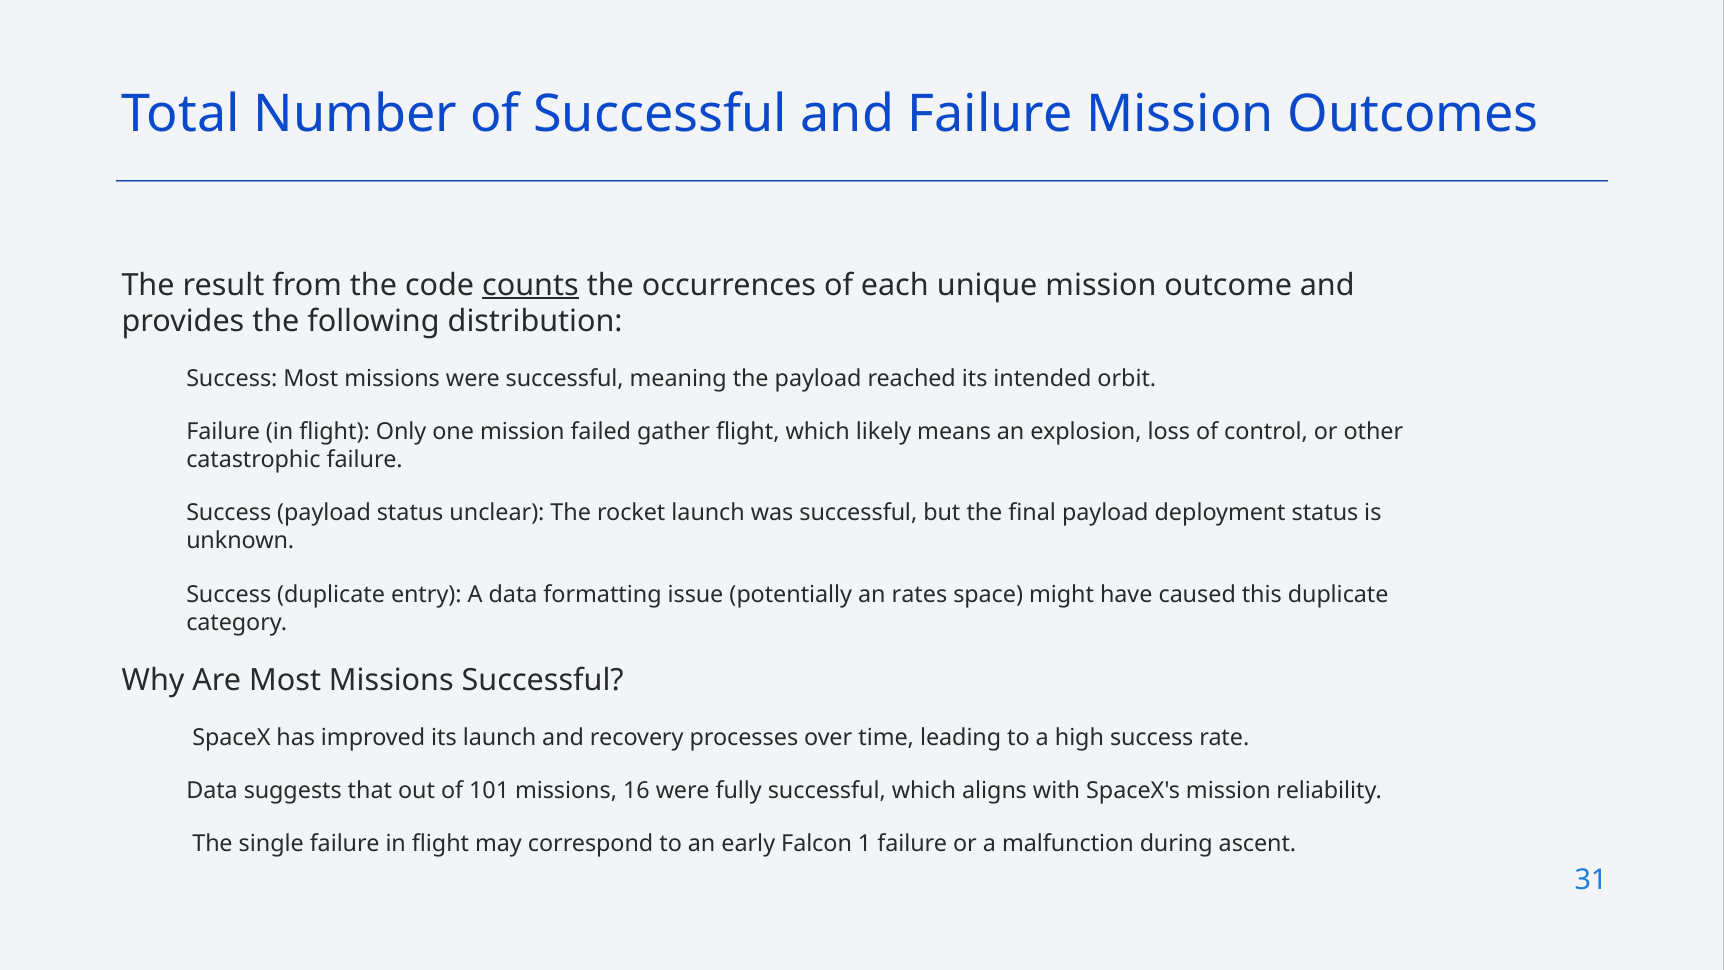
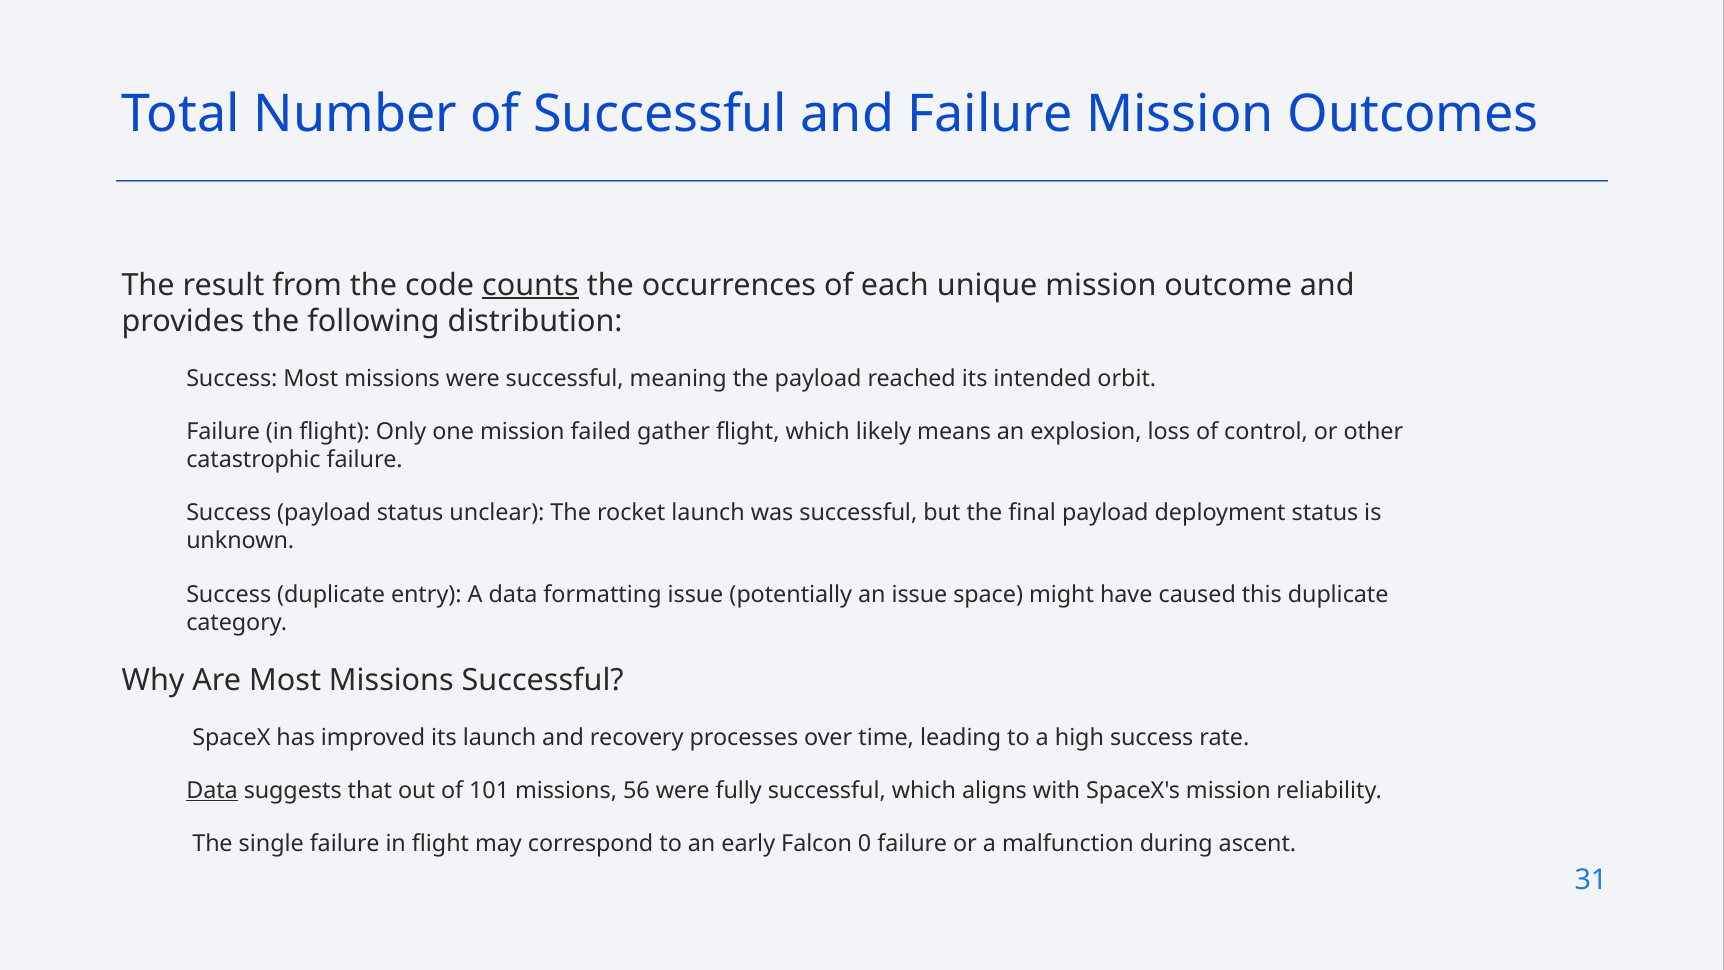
an rates: rates -> issue (920, 594)
Data underline: none -> present (212, 791)
16: 16 -> 56 (636, 791)
1: 1 -> 0 (865, 844)
